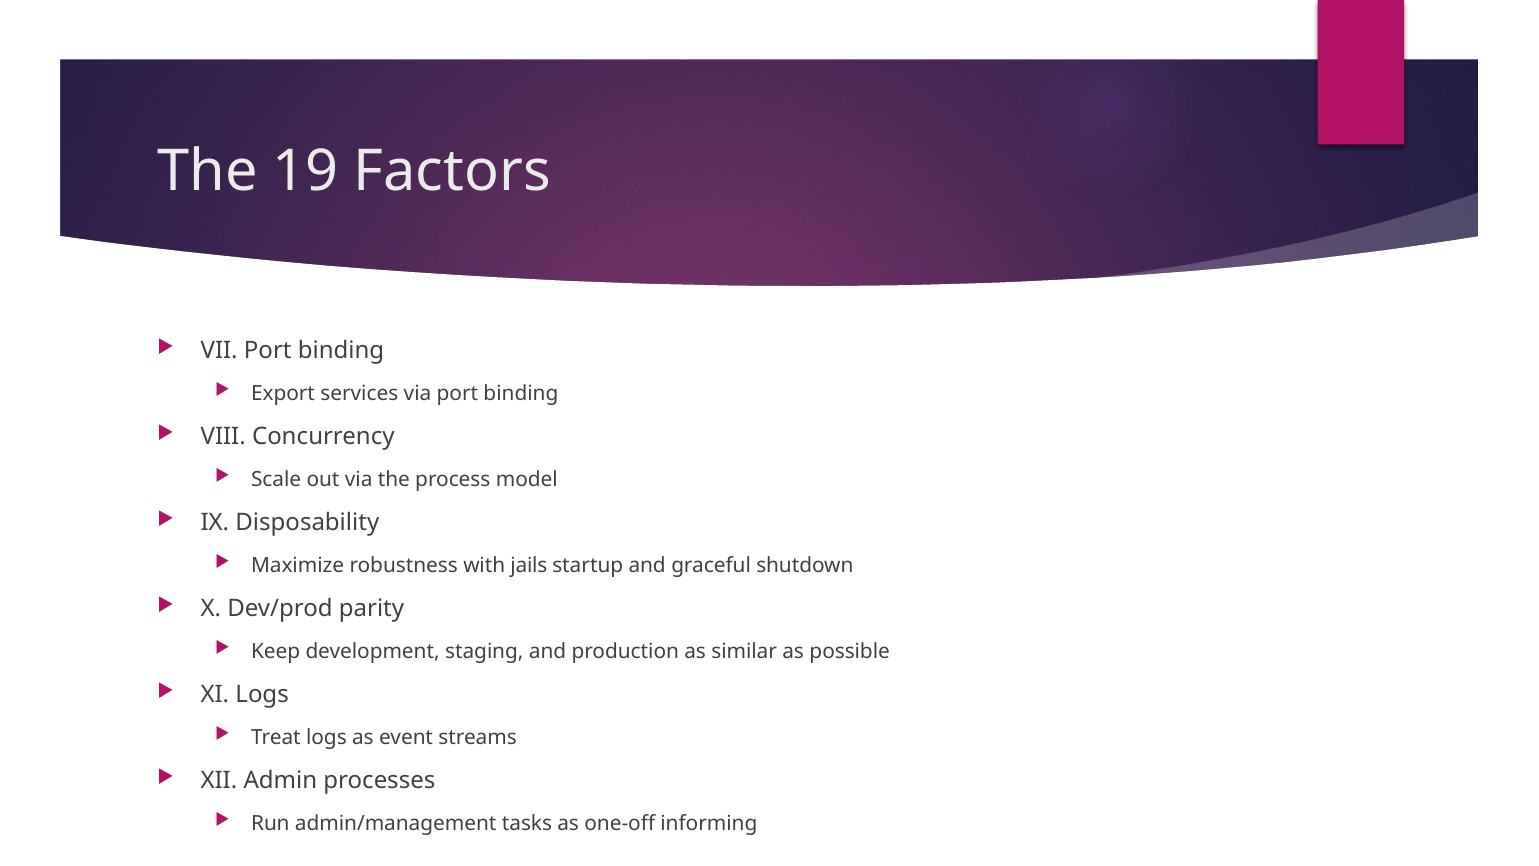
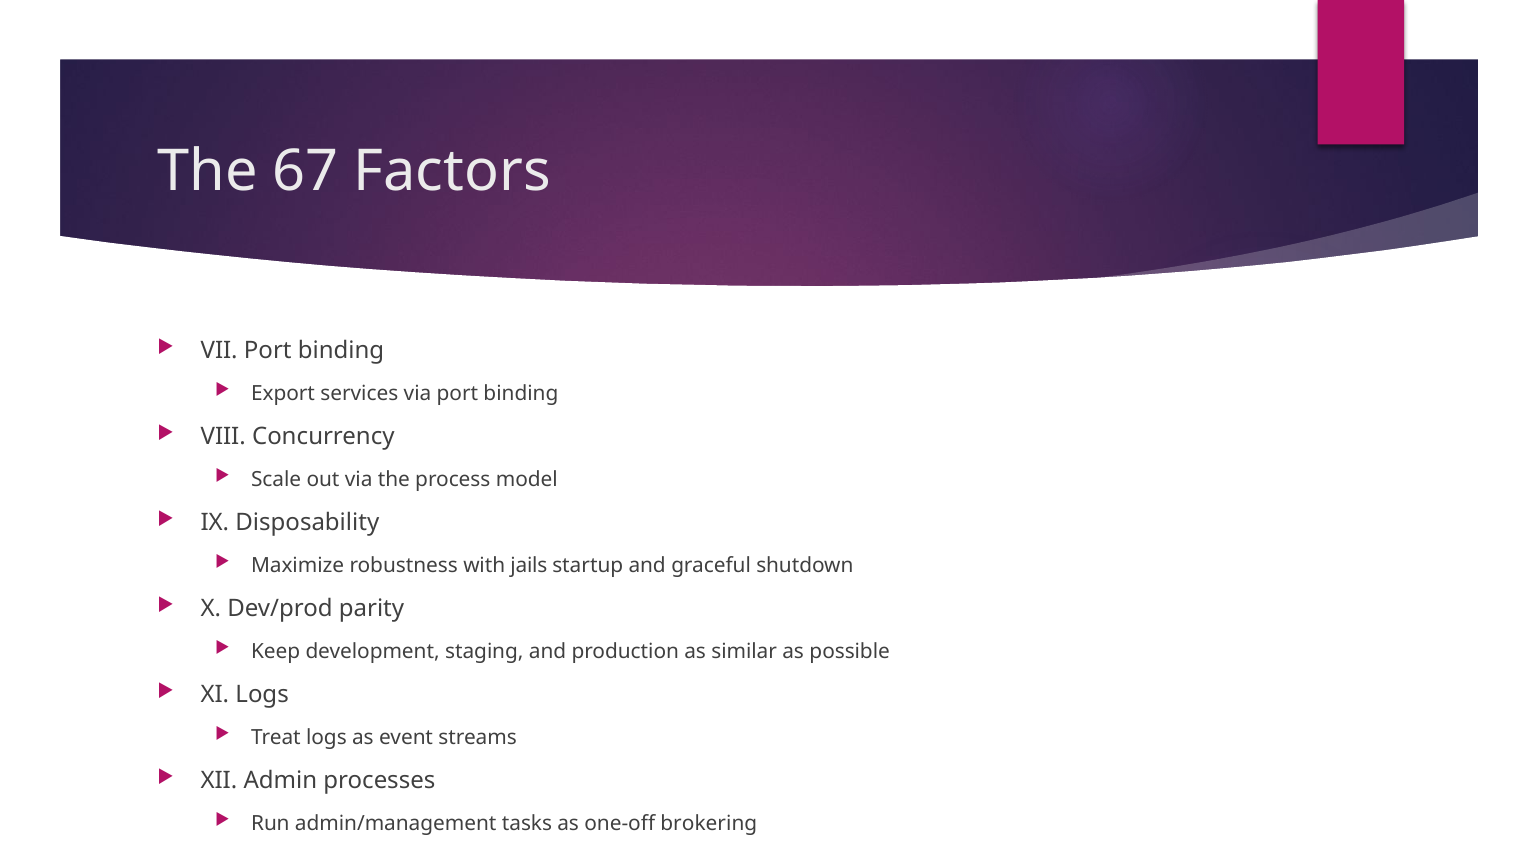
19: 19 -> 67 (306, 172)
informing: informing -> brokering (709, 823)
